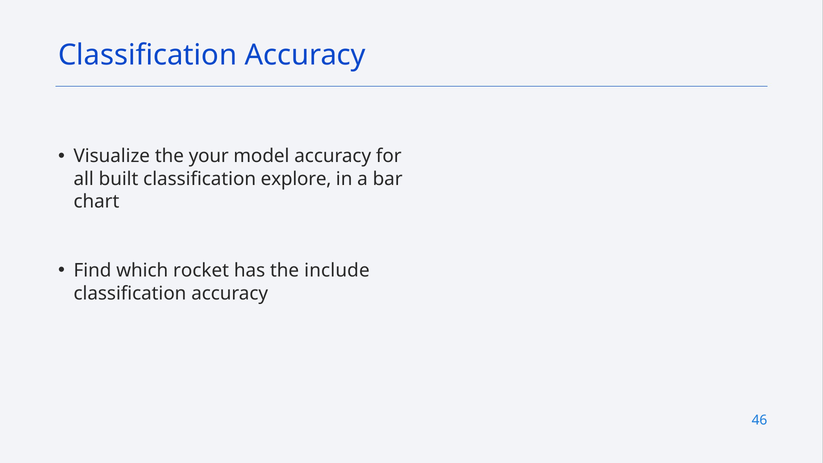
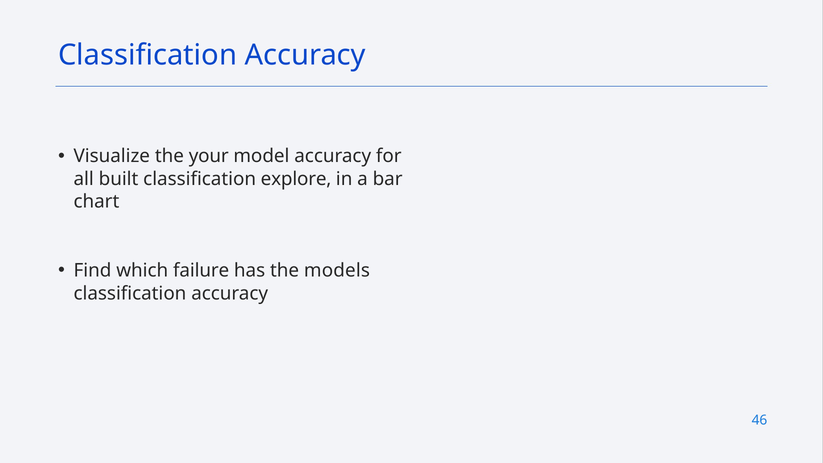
rocket: rocket -> failure (201, 271)
include: include -> models (337, 271)
